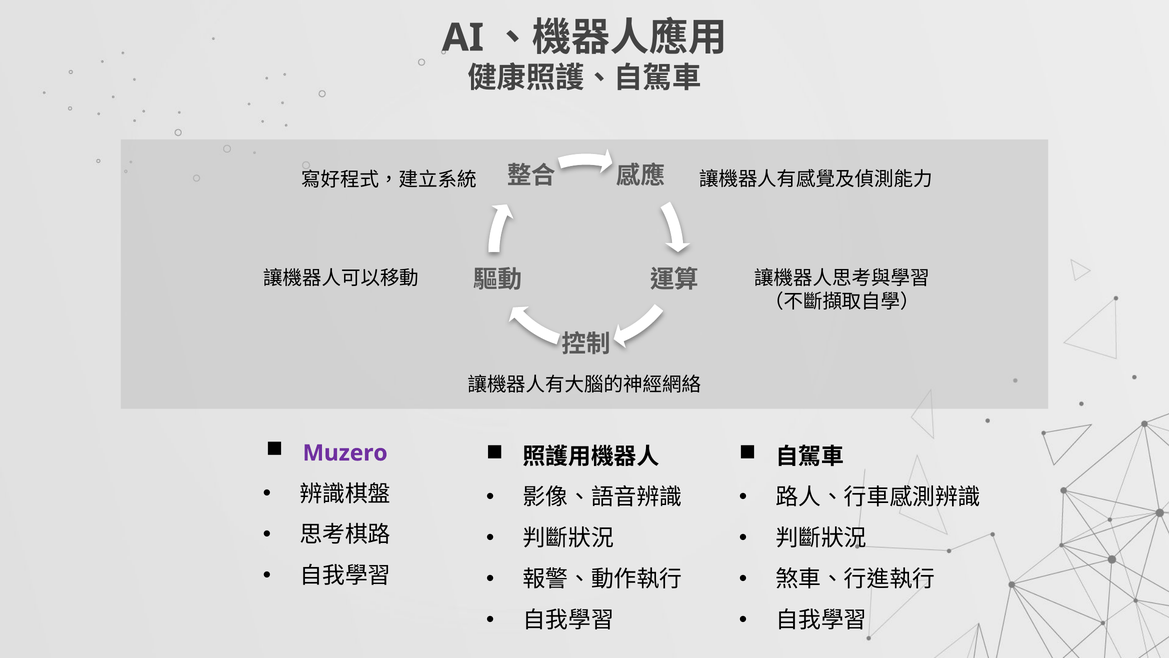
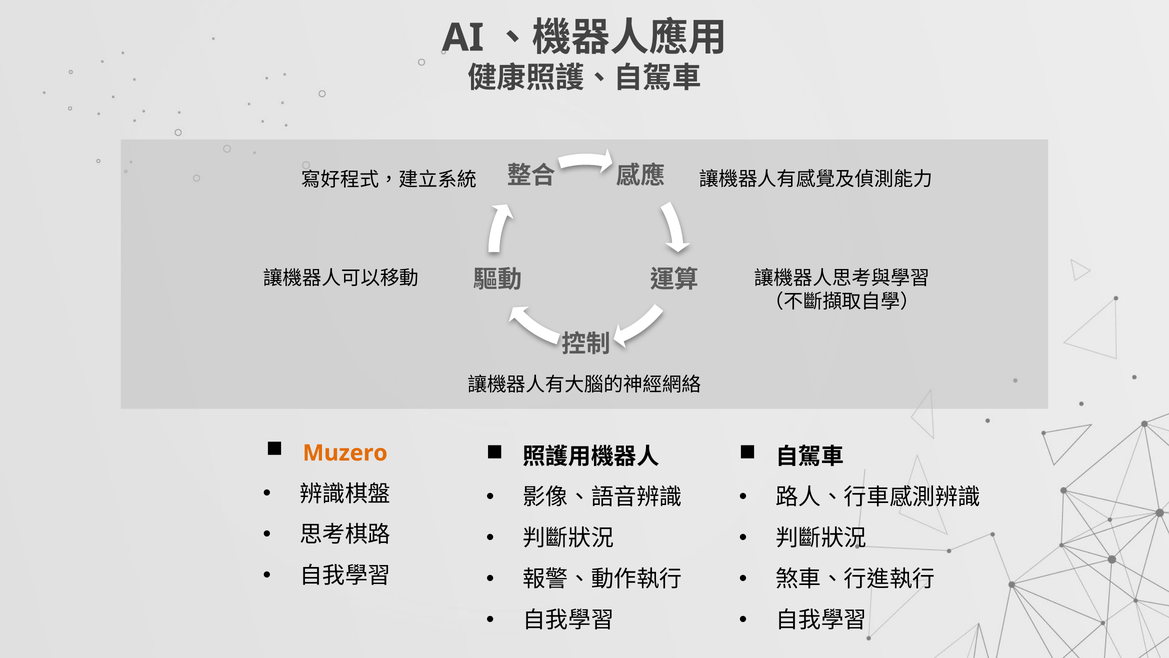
Muzero colour: purple -> orange (345, 453)
